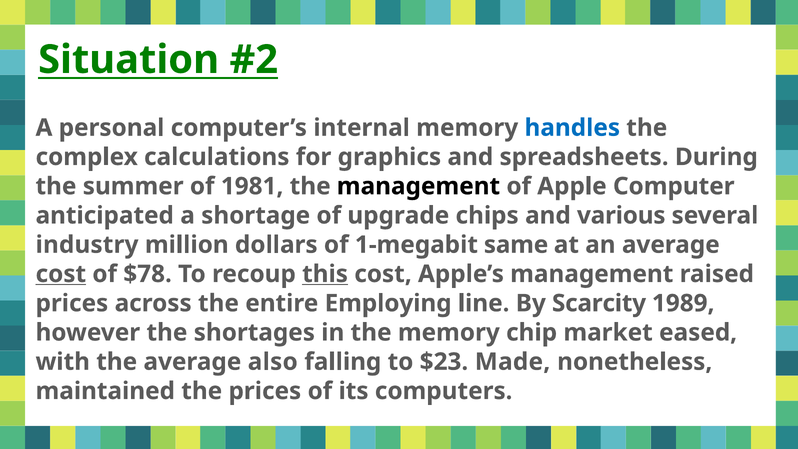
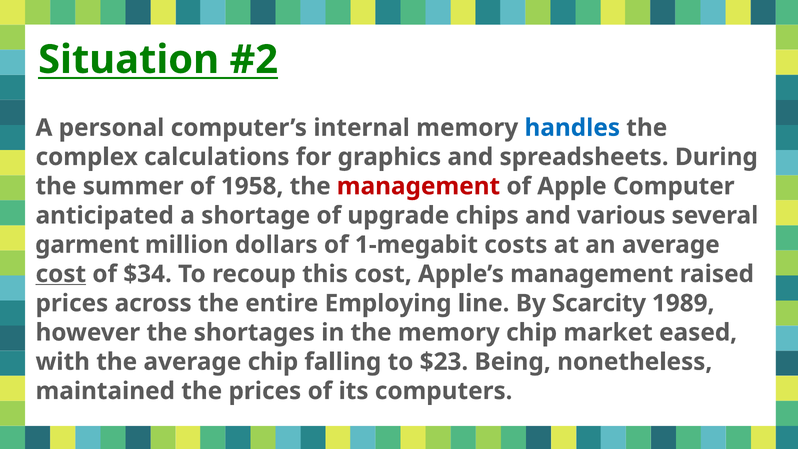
1981: 1981 -> 1958 (252, 186)
management colour: black -> red (418, 186)
industry: industry -> garment (87, 245)
same: same -> costs (516, 245)
$78: $78 -> $34 (148, 274)
this underline: present -> none (325, 274)
average also: also -> chip (273, 362)
Made: Made -> Being (513, 362)
